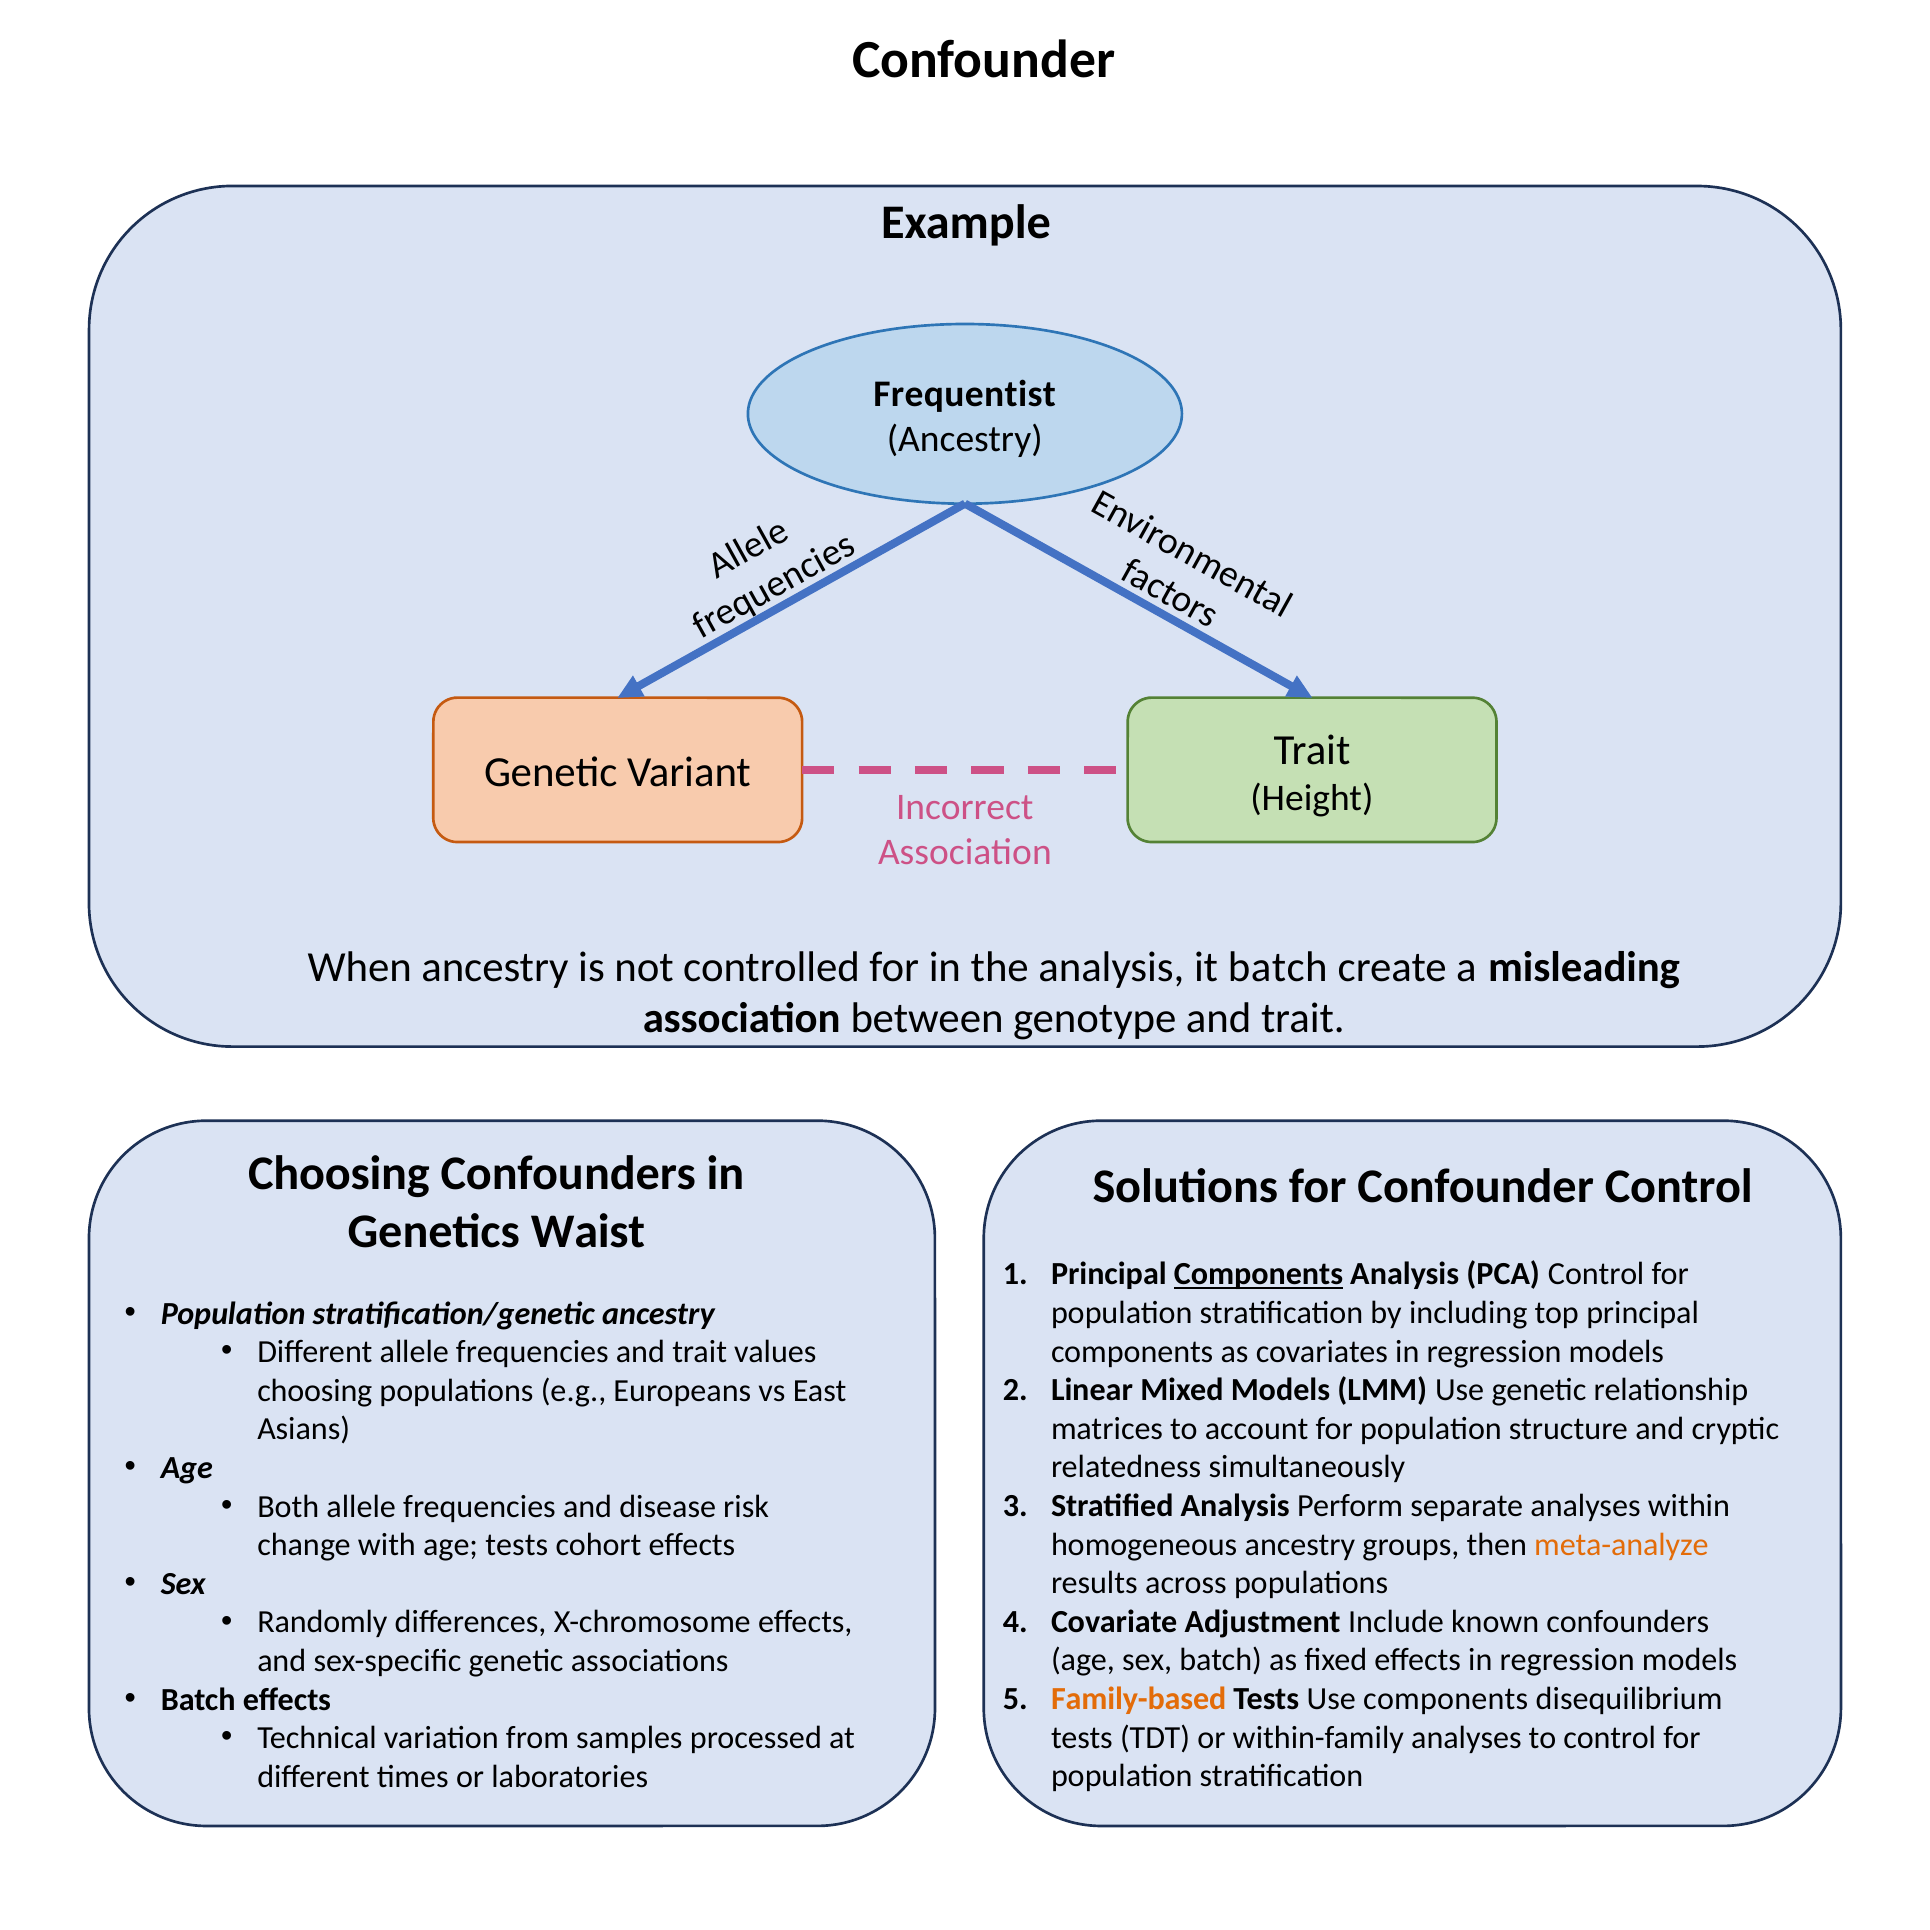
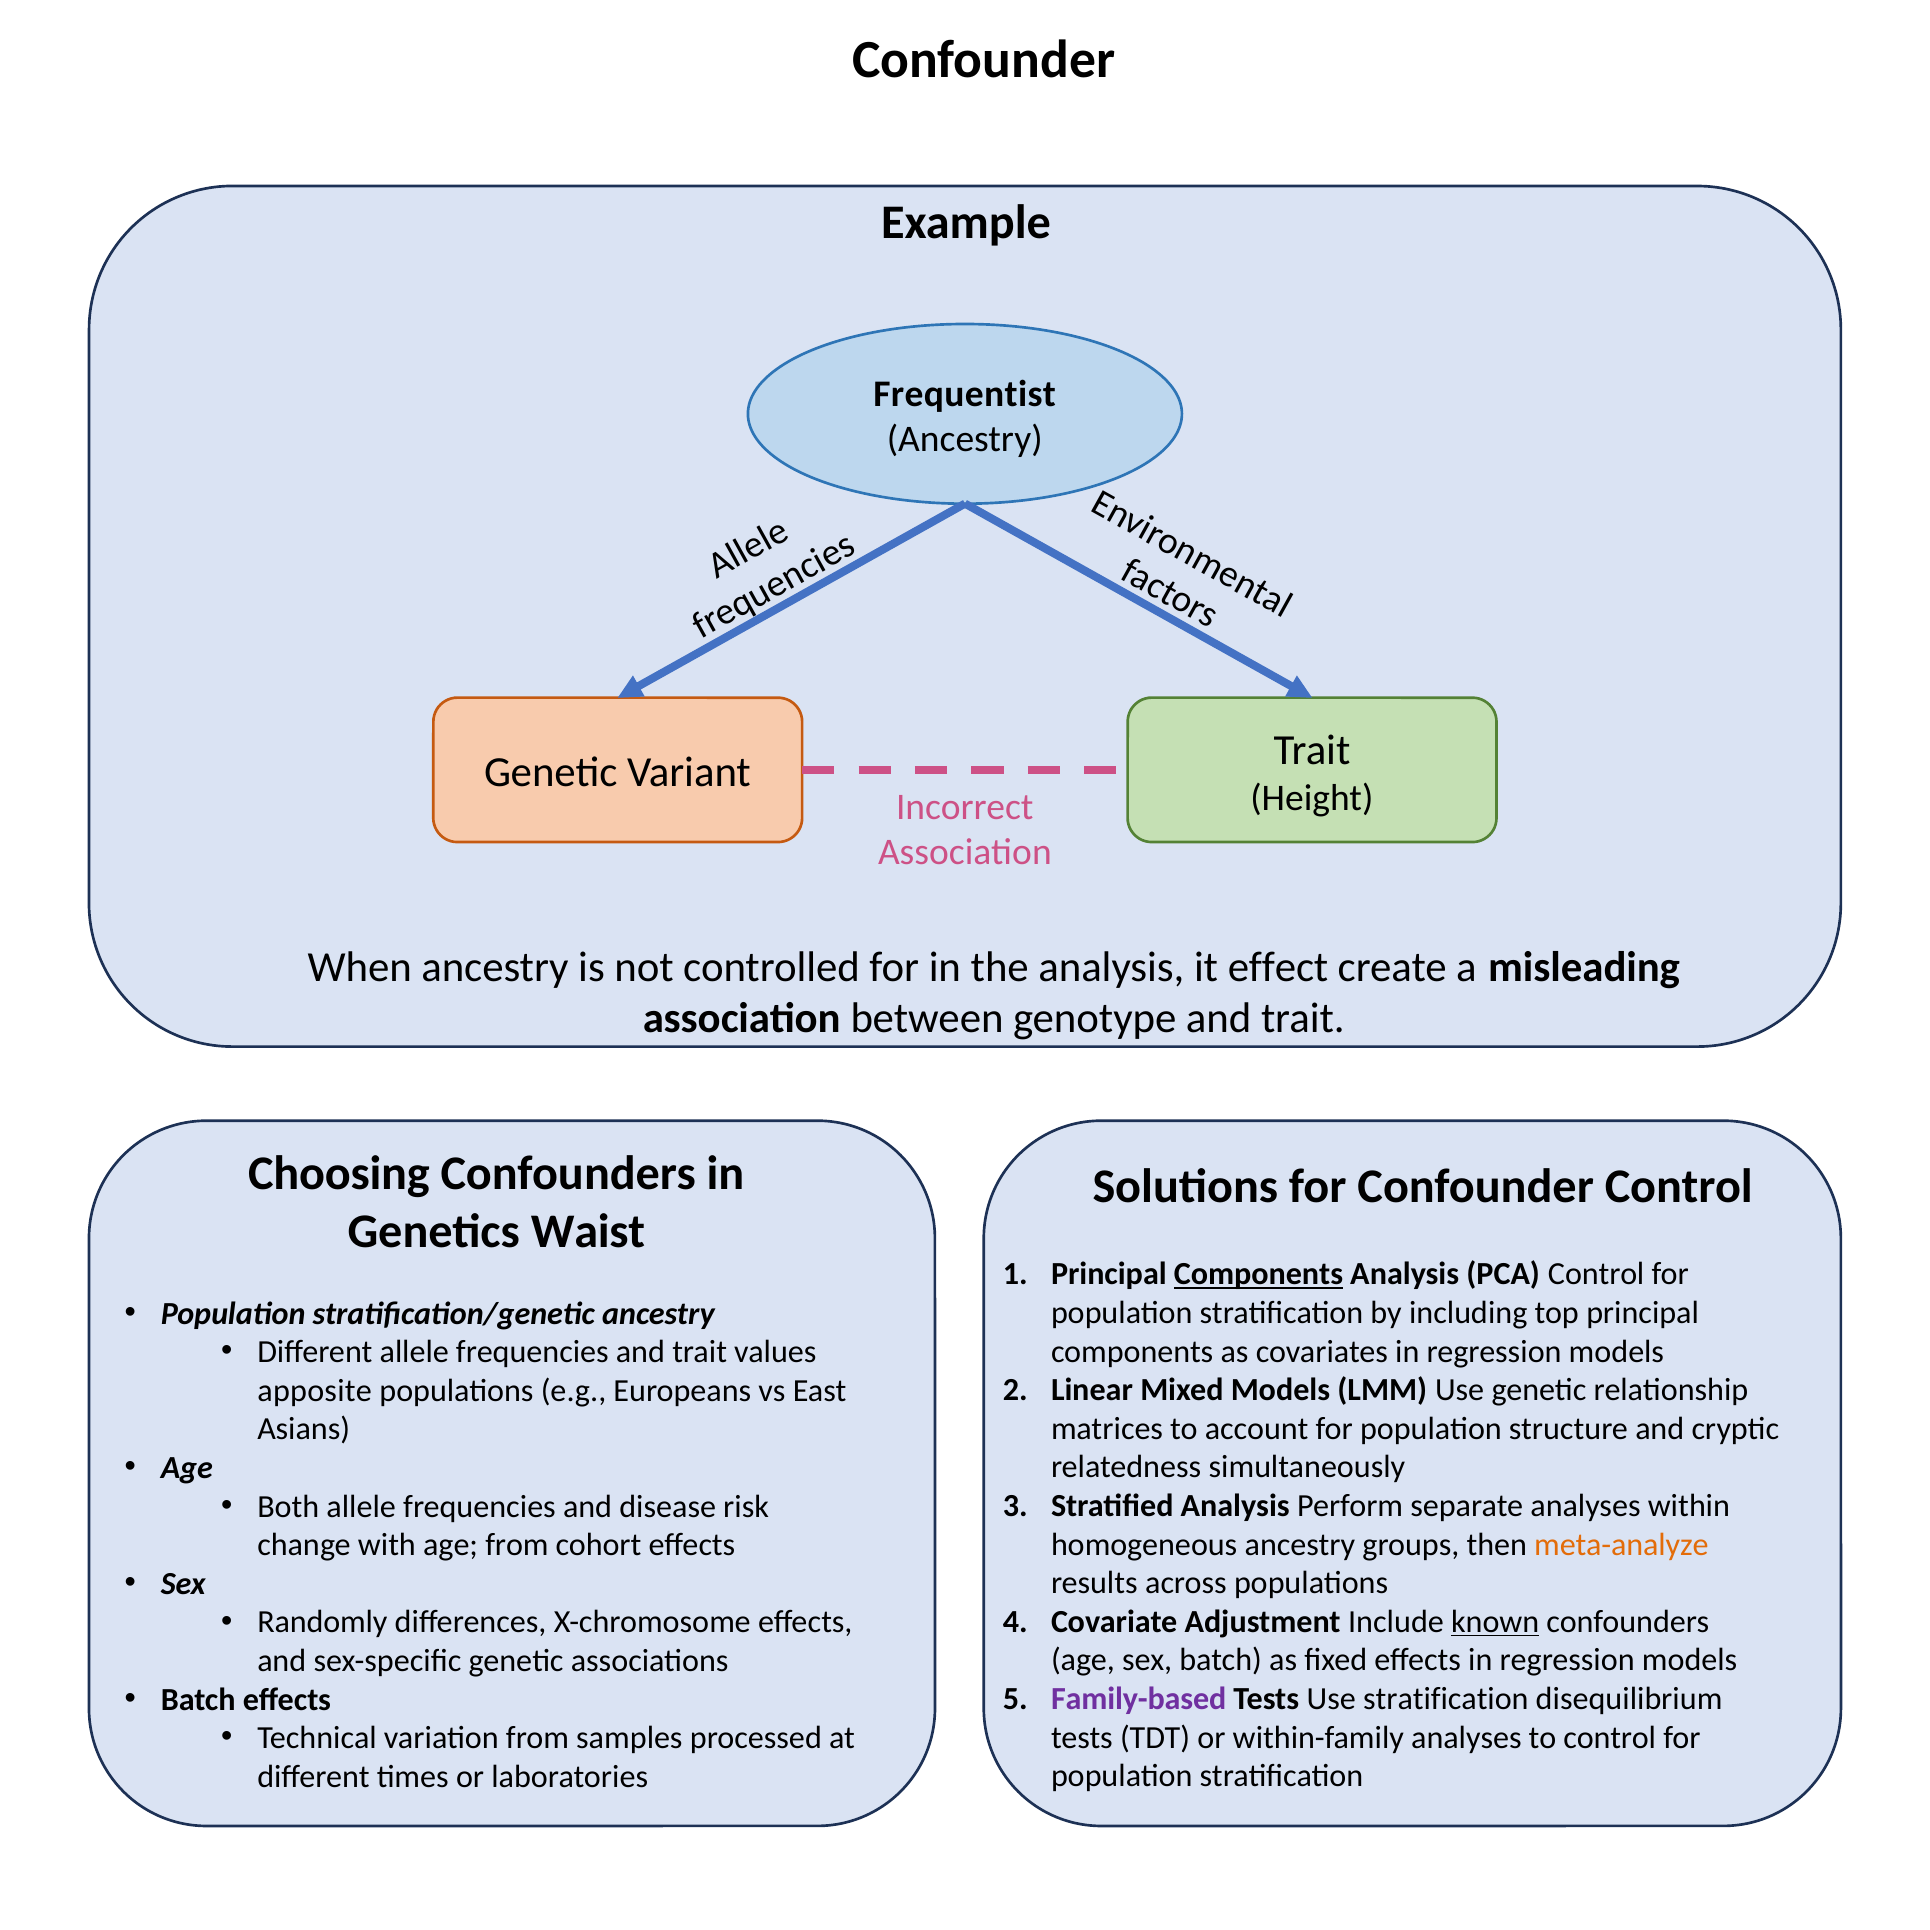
it batch: batch -> effect (1278, 967)
choosing: choosing -> apposite (315, 1391)
age tests: tests -> from (517, 1545)
known underline: none -> present (1495, 1622)
Family-based colour: orange -> purple (1139, 1699)
Use components: components -> stratification (1446, 1699)
